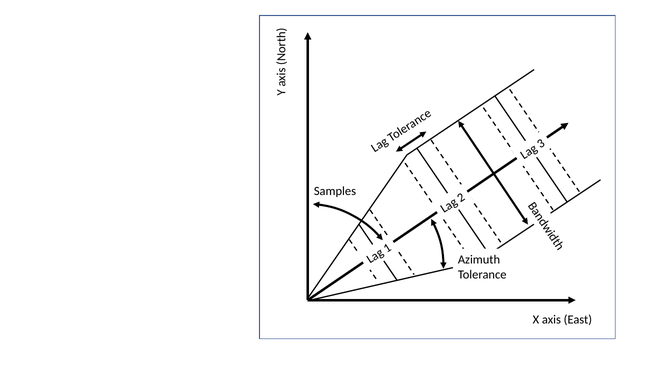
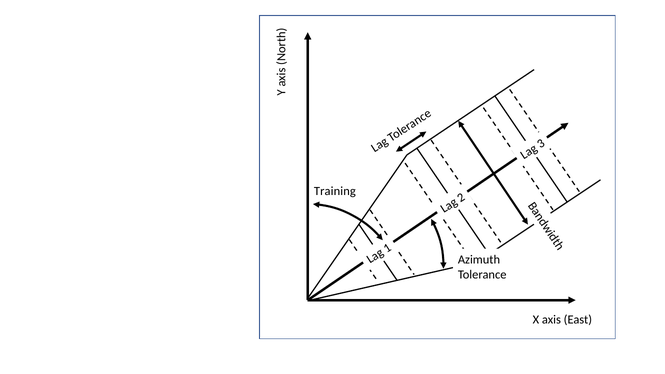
Samples: Samples -> Training (335, 191)
